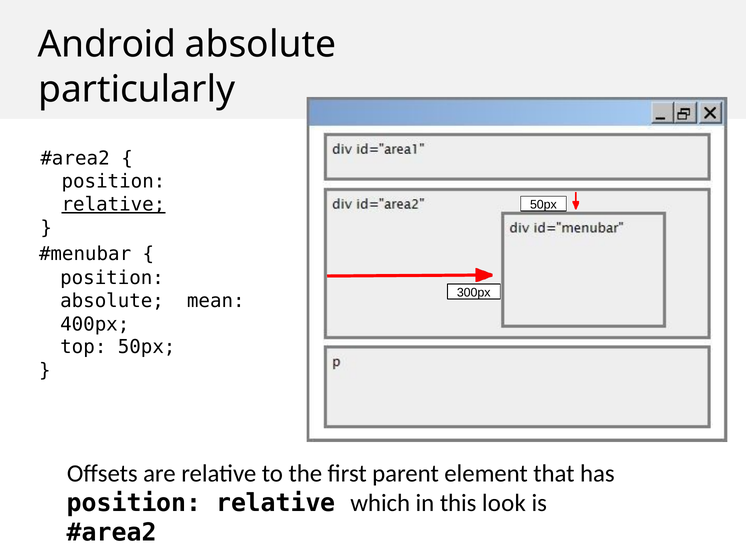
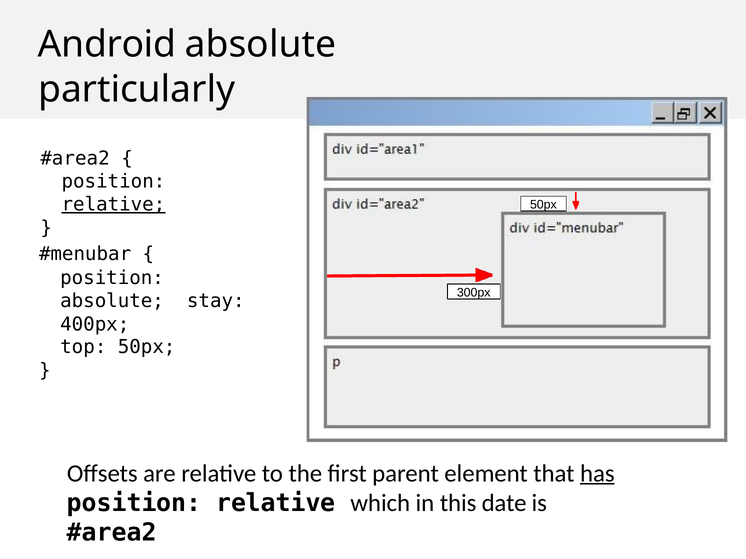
mean: mean -> stay (216, 301)
has underline: none -> present (597, 474)
look: look -> date (504, 503)
